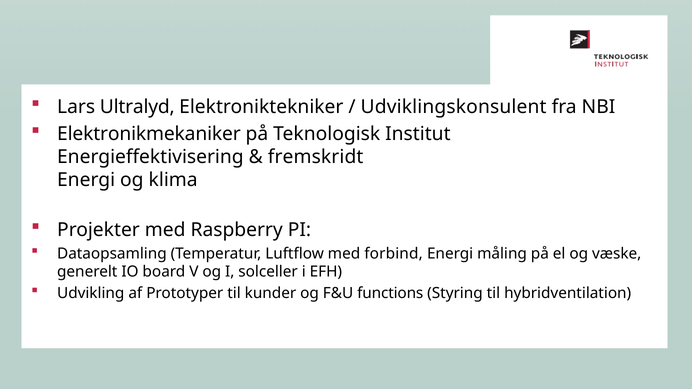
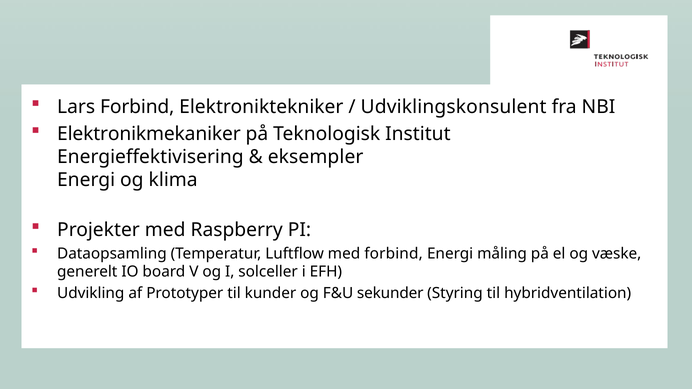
Lars Ultralyd: Ultralyd -> Forbind (137, 107)
fremskridt: fremskridt -> eksempler (316, 157)
functions: functions -> sekunder (390, 294)
